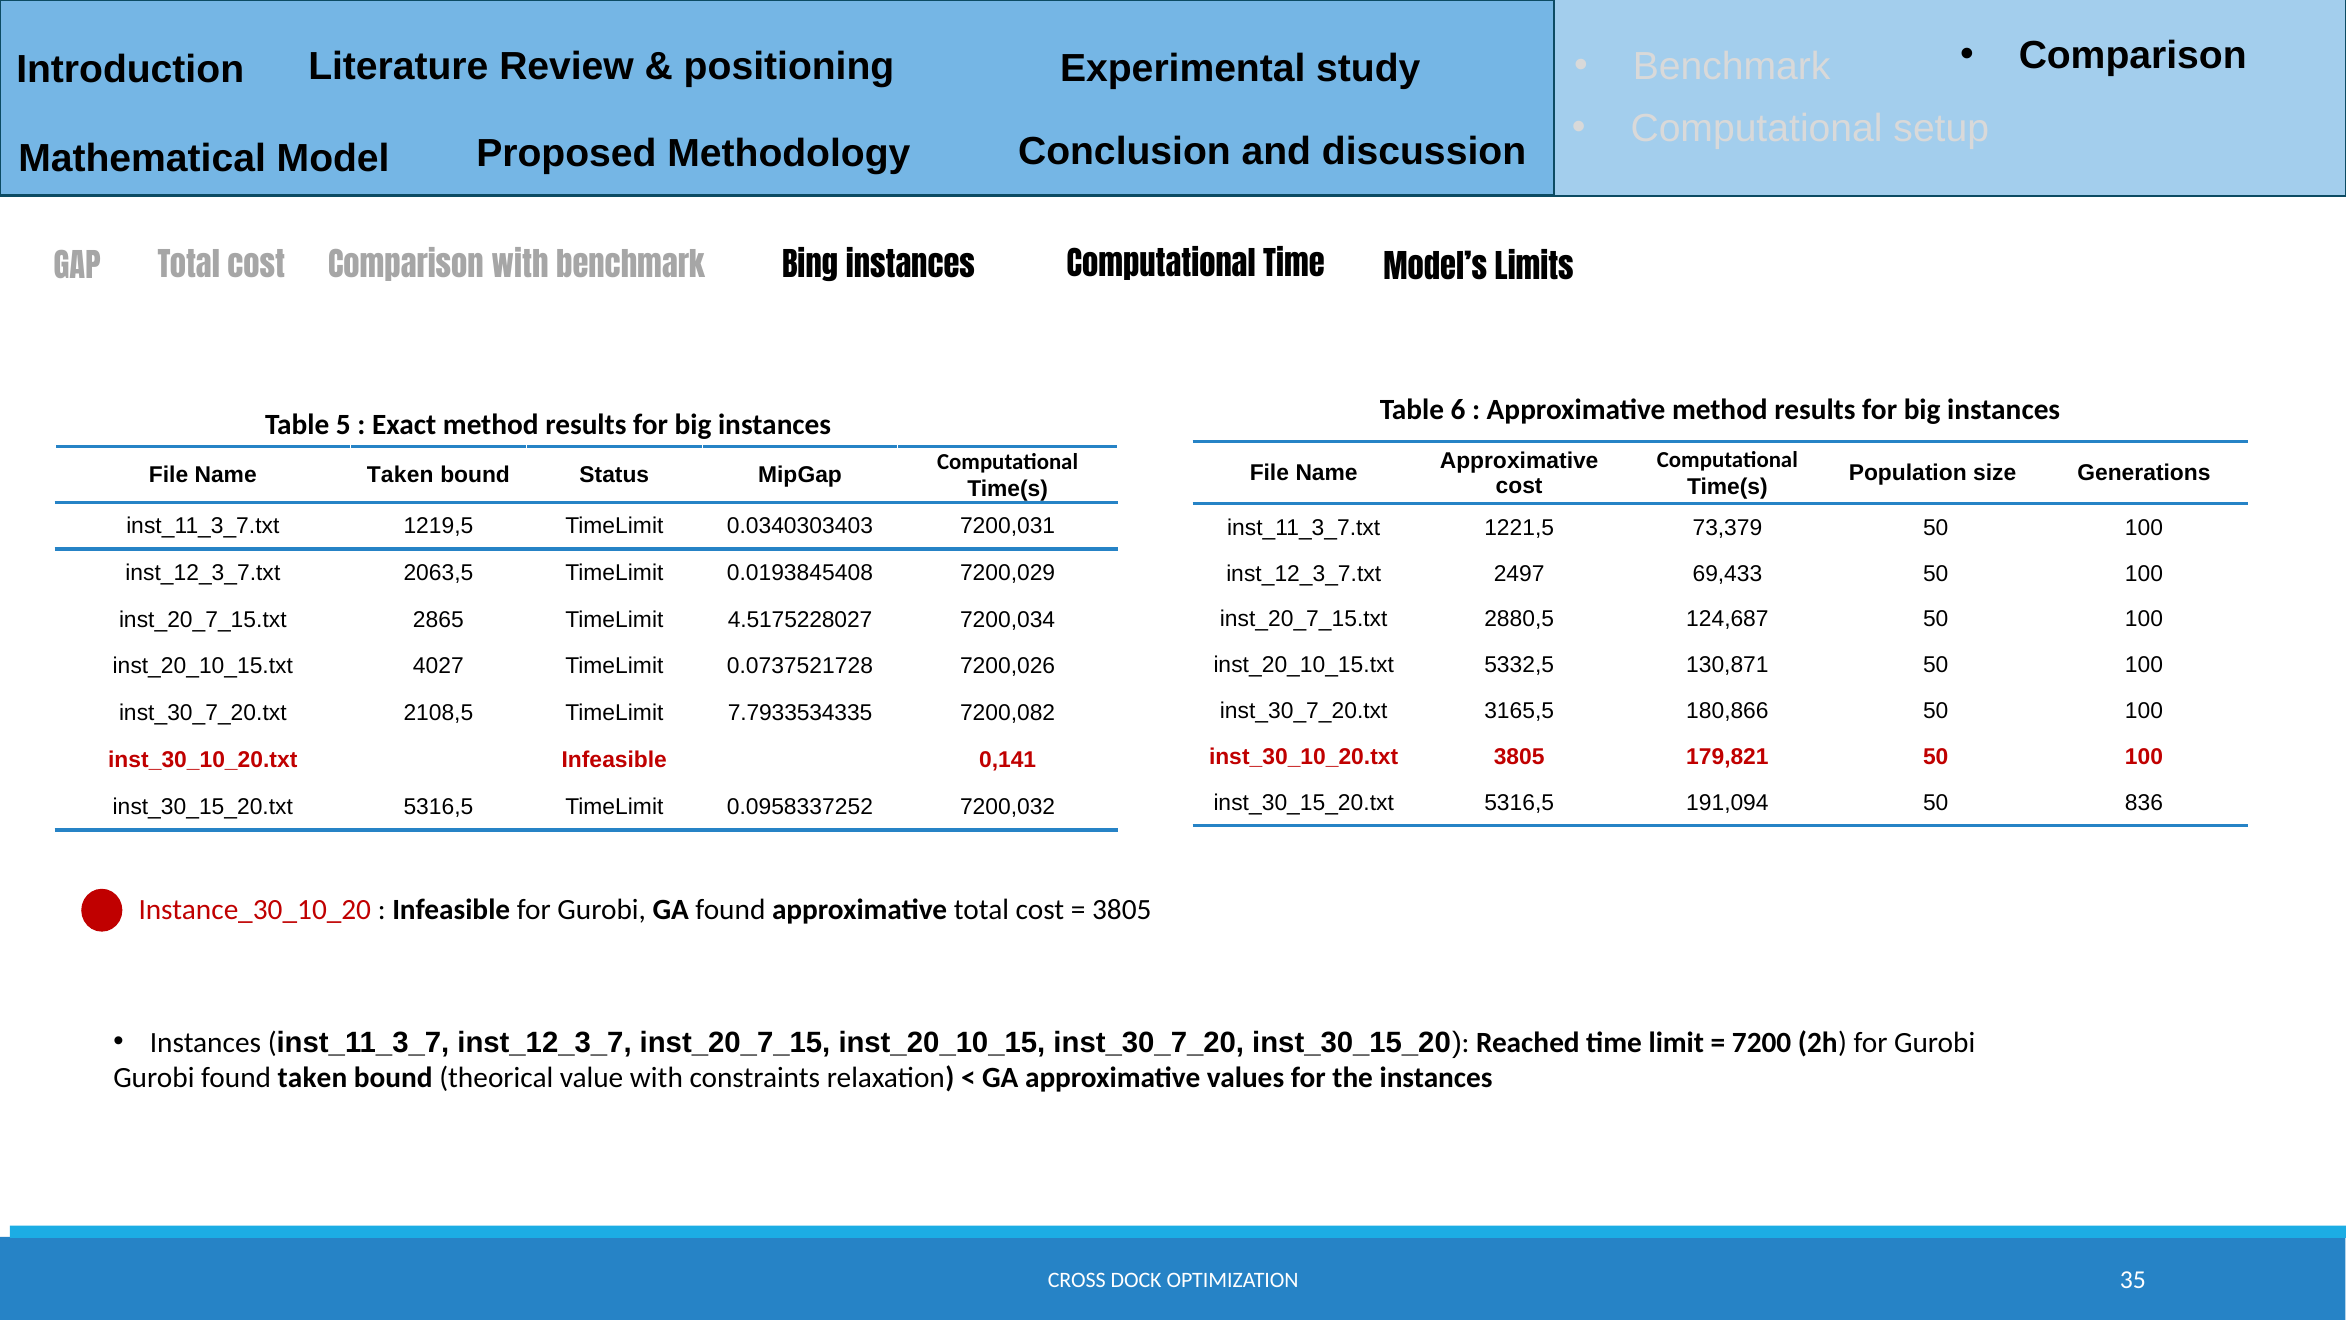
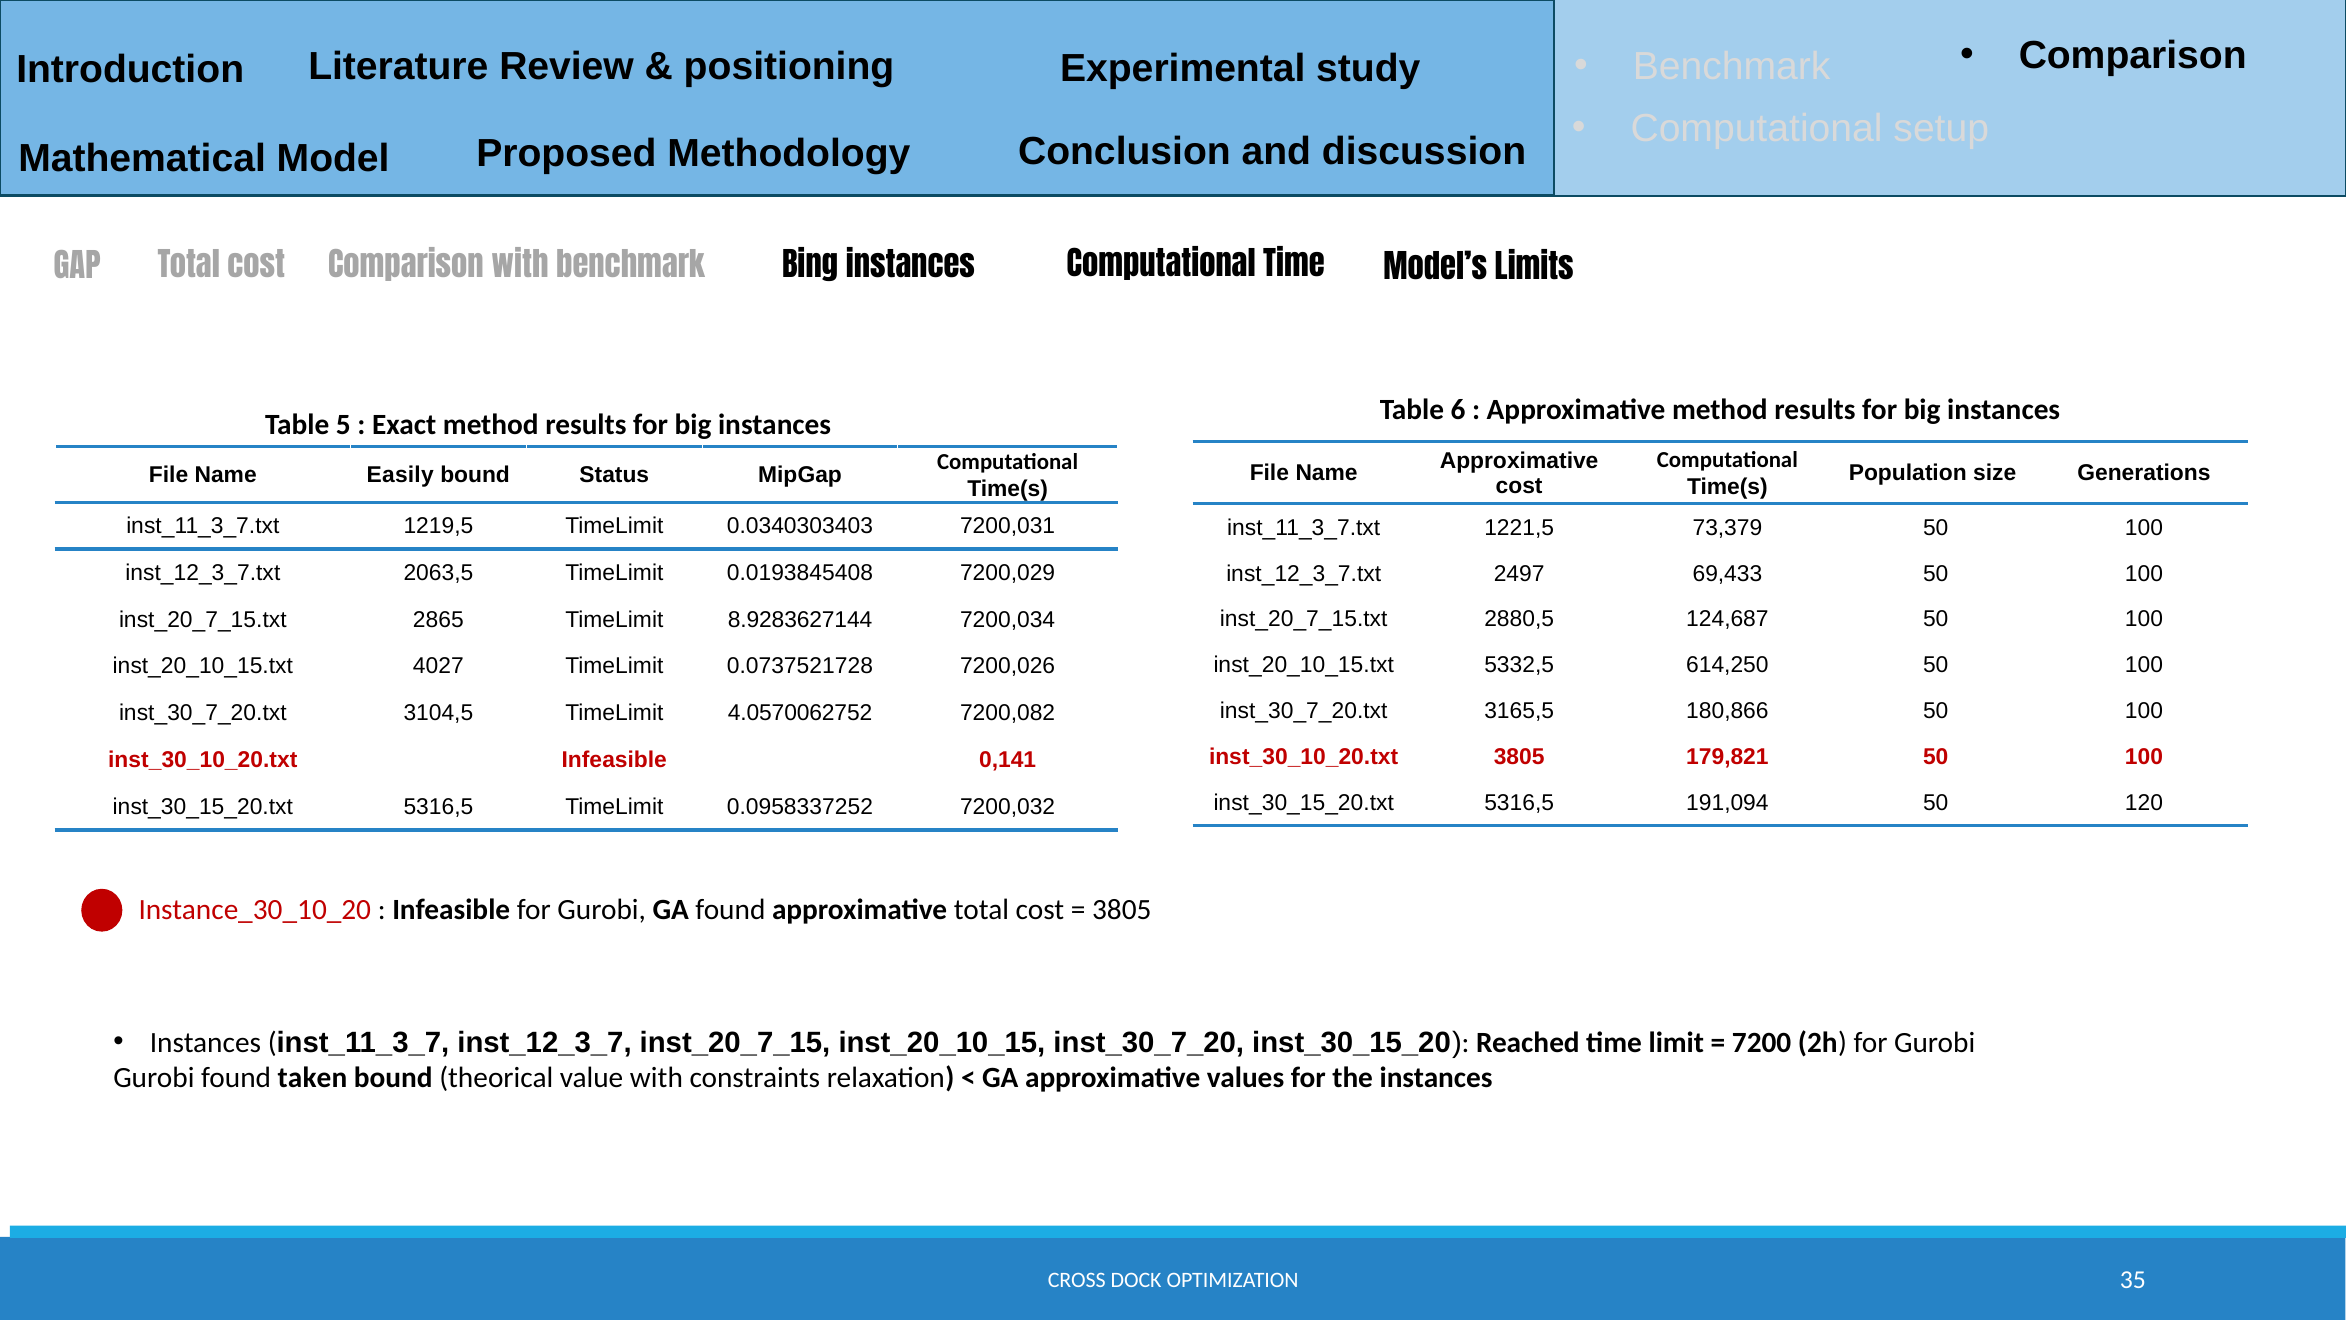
Name Taken: Taken -> Easily (400, 475)
4.5175228027: 4.5175228027 -> 8.9283627144 (800, 619)
130,871: 130,871 -> 614,250 (1727, 665)
2108,5: 2108,5 -> 3104,5 (438, 713)
7.7933534335: 7.7933534335 -> 4.0570062752 (800, 713)
836: 836 -> 120 (2144, 803)
